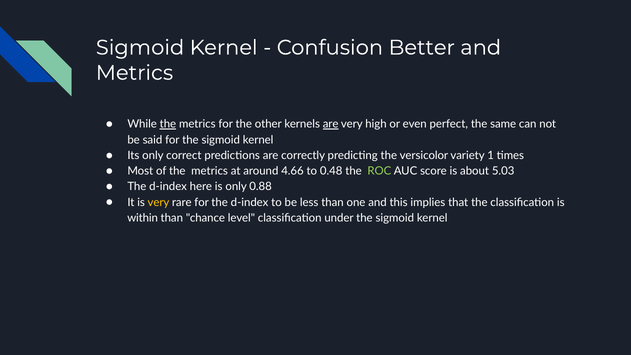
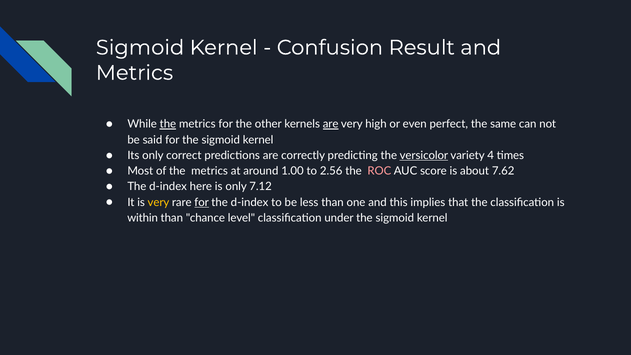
Better: Better -> Result (422, 48)
versicolor underline: none -> present (424, 155)
1: 1 -> 4 (491, 155)
4.66: 4.66 -> 1.00 (292, 171)
0.48: 0.48 -> 2.56 (331, 171)
ROC colour: light green -> pink (379, 171)
5.03: 5.03 -> 7.62 (503, 171)
0.88: 0.88 -> 7.12 (261, 187)
for underline: none -> present (202, 202)
